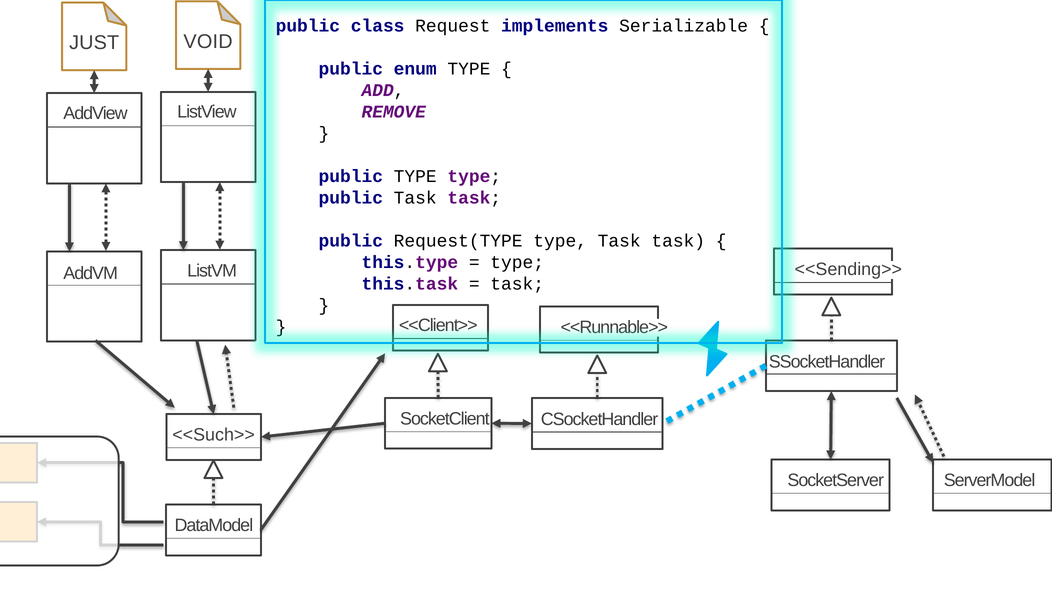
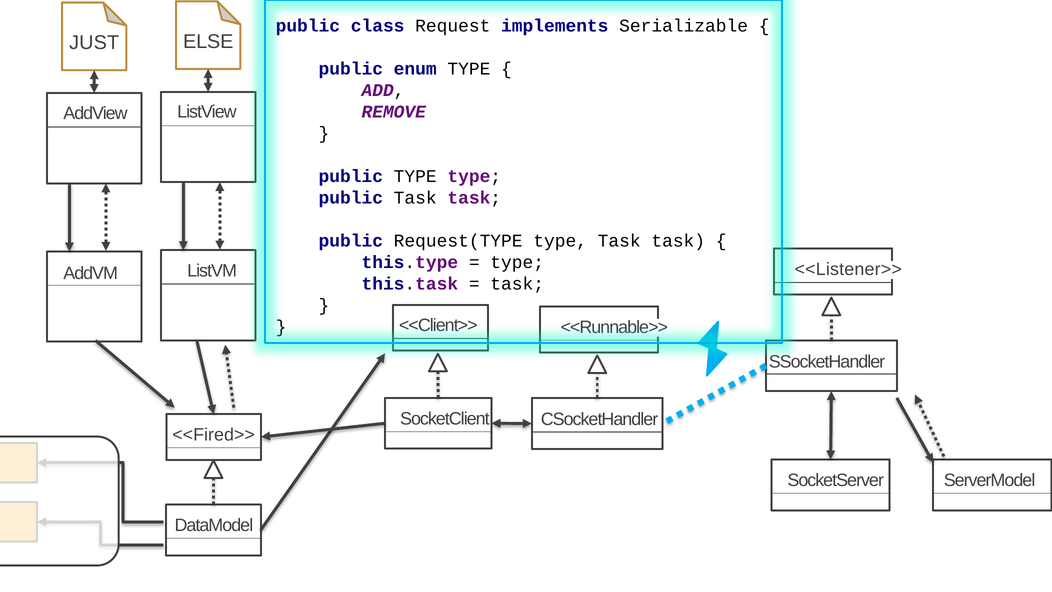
VOID: VOID -> ELSE (208, 42)
<<Sending>>: <<Sending>> -> <<Listener>> (848, 269)
<<Such>>: <<Such>> -> <<Fired>> (214, 435)
